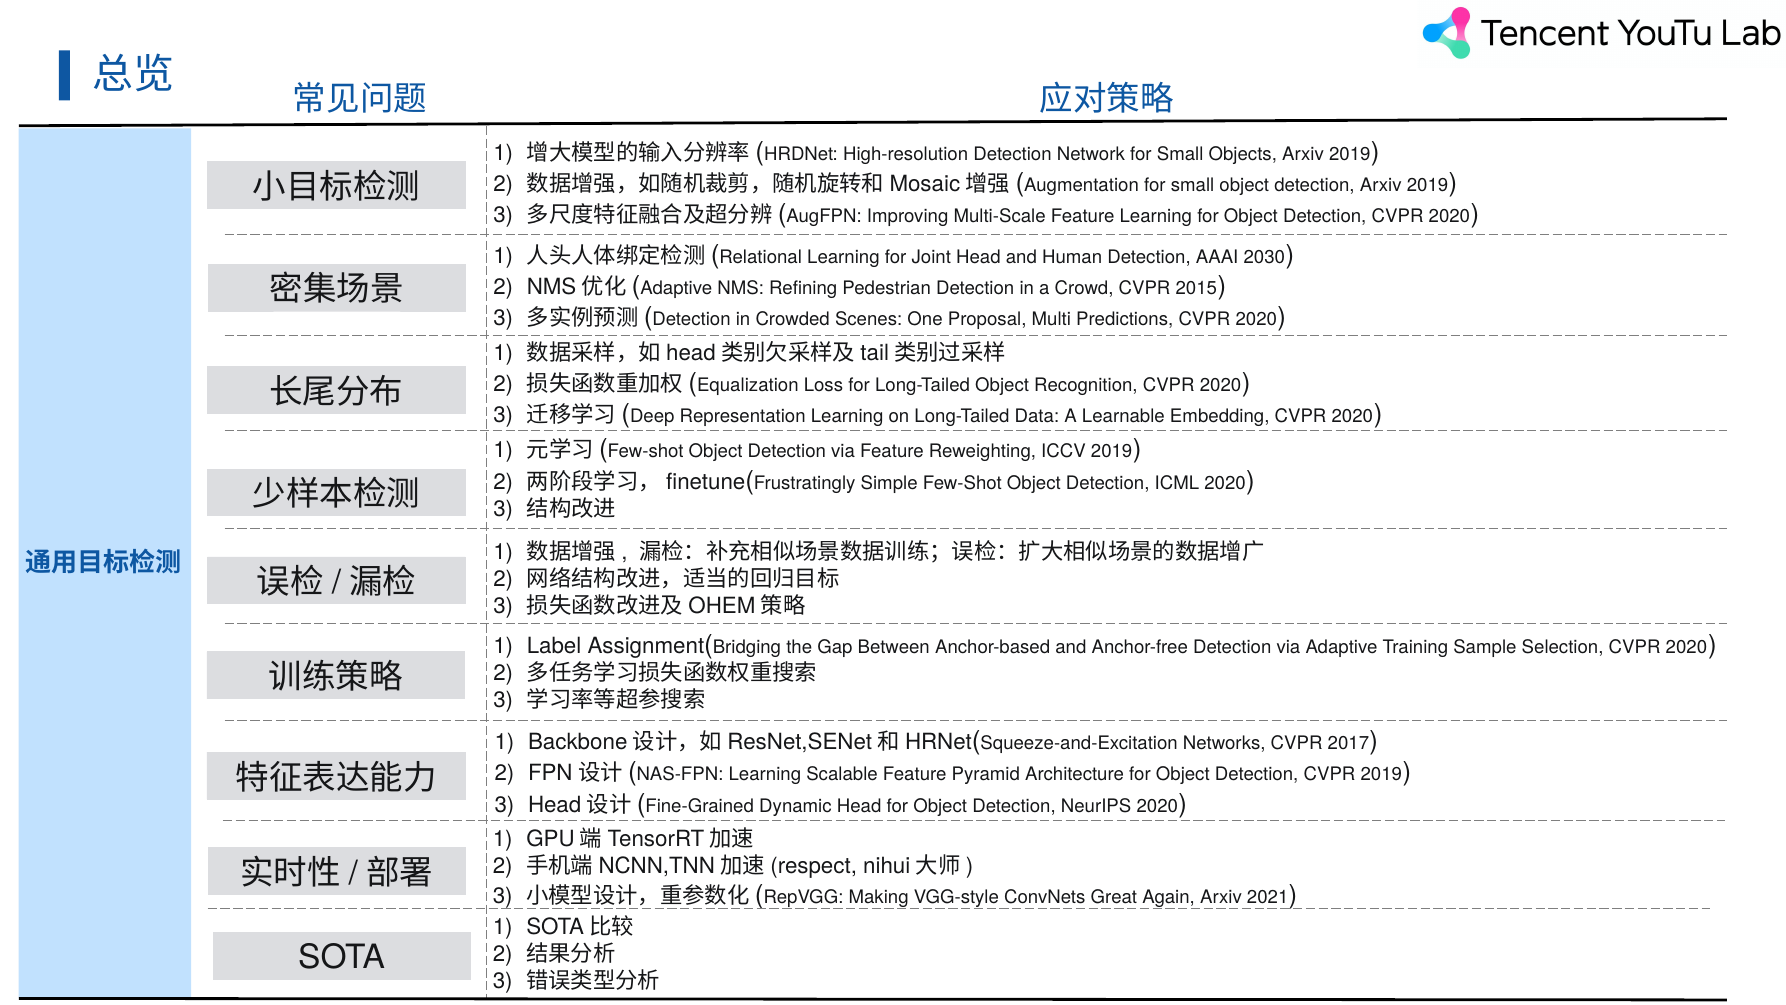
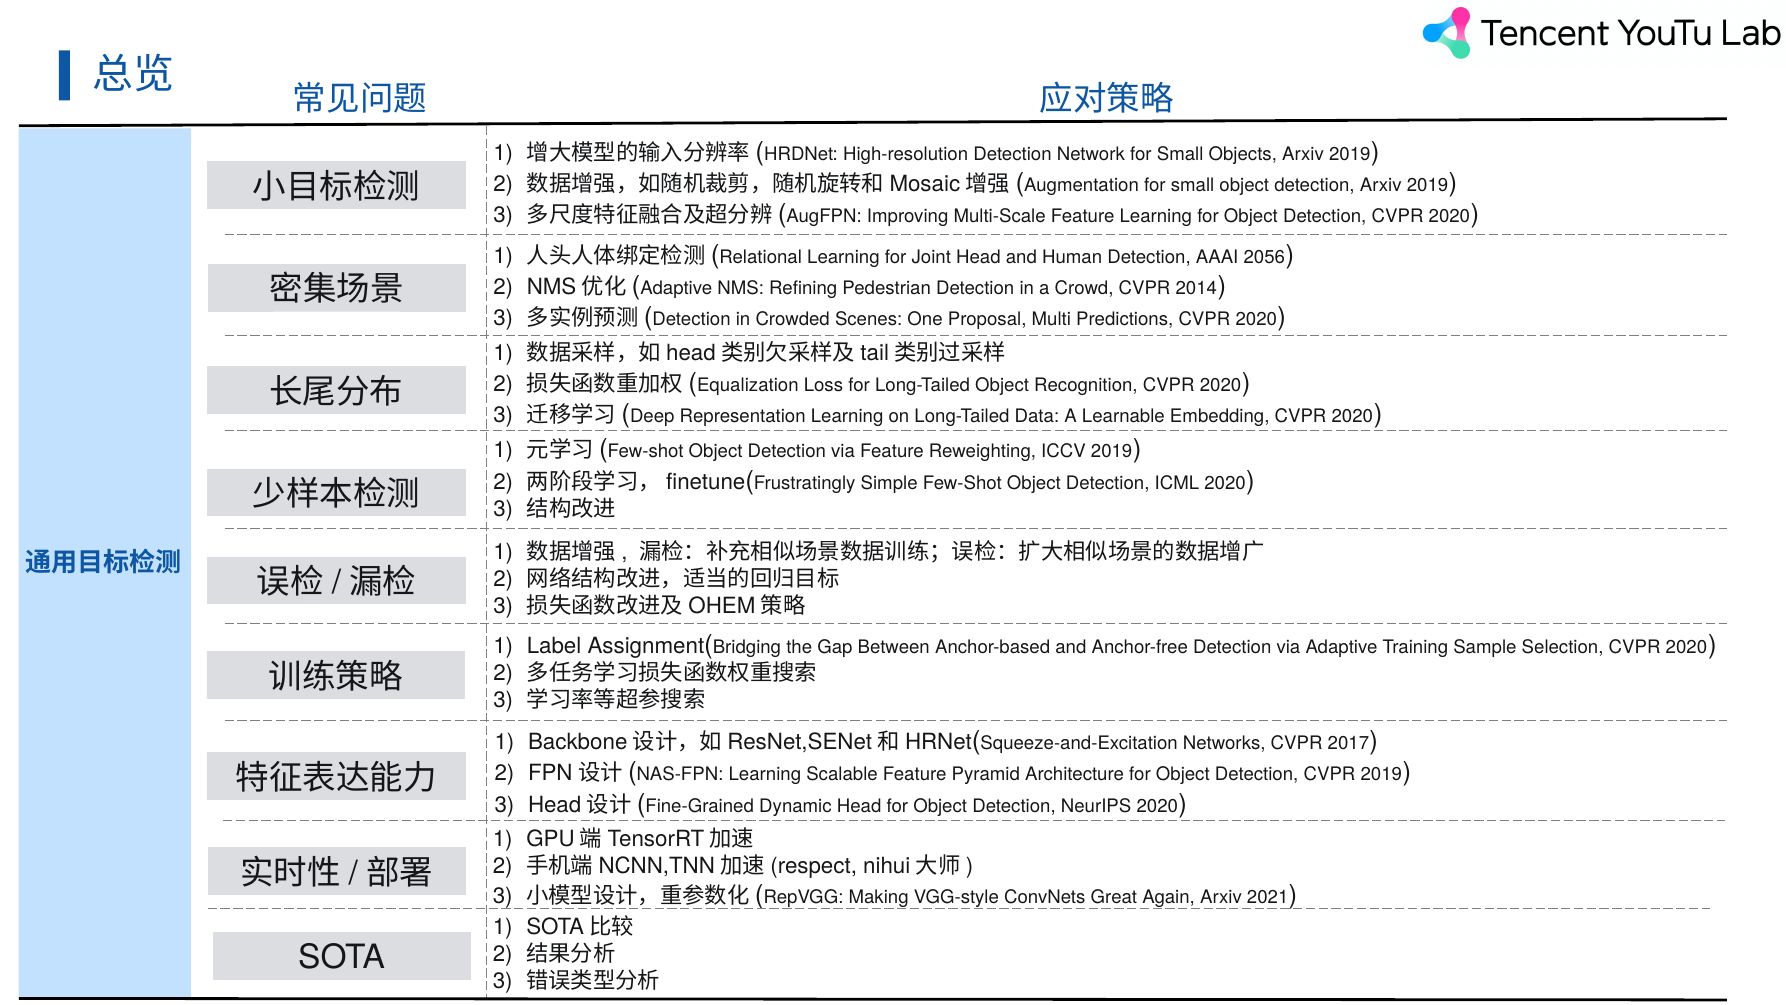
2030: 2030 -> 2056 (1264, 257)
2015: 2015 -> 2014 (1196, 288)
